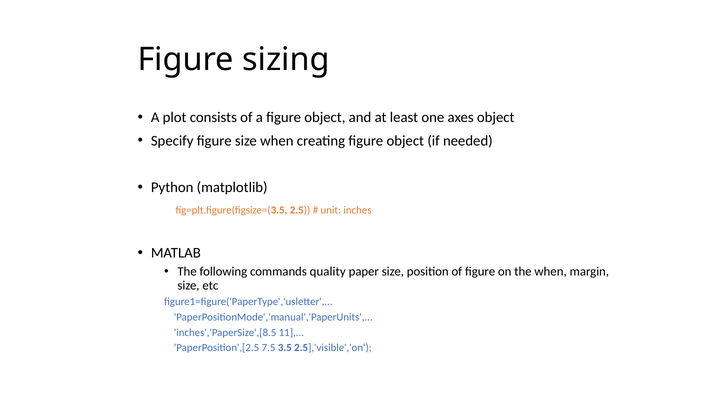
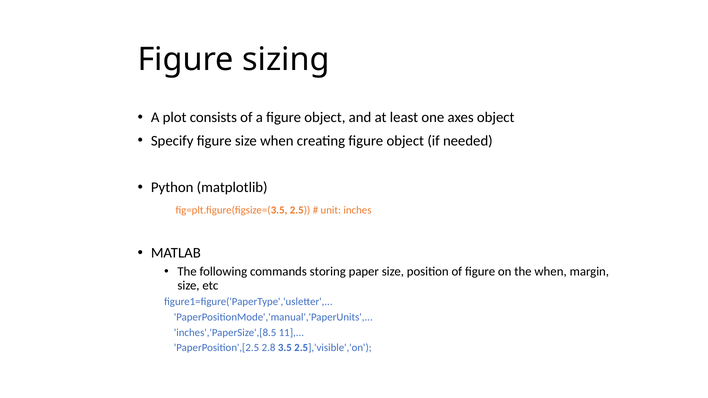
quality: quality -> storing (328, 272)
7.5: 7.5 -> 2.8 (269, 348)
